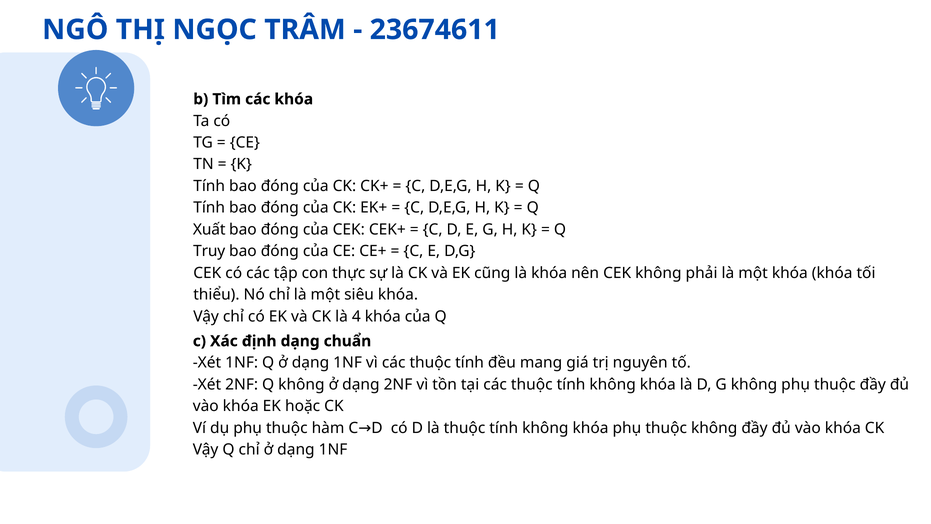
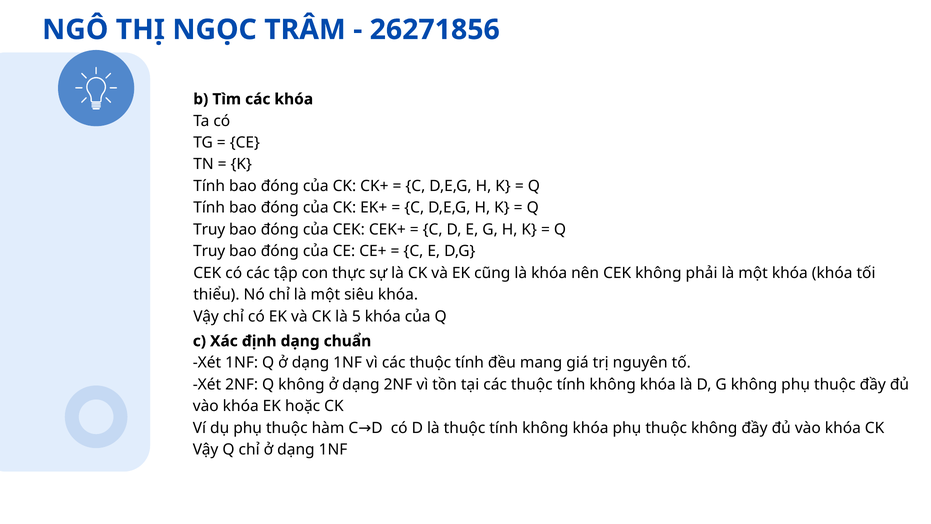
23674611: 23674611 -> 26271856 (435, 30)
Xuất: Xuất -> Truy (209, 229)
4: 4 -> 5 (356, 316)
